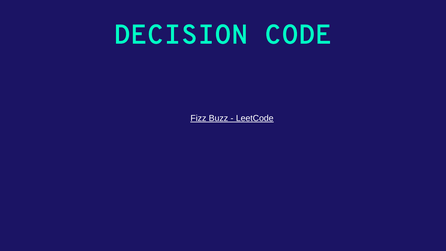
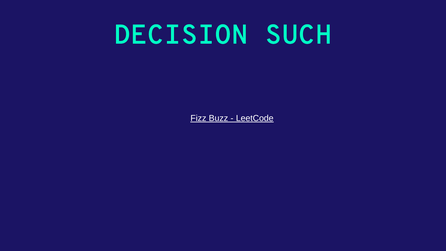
CODE: CODE -> SUCH (298, 35)
